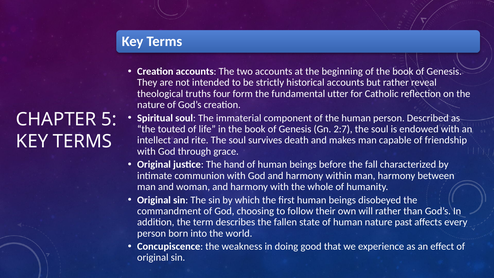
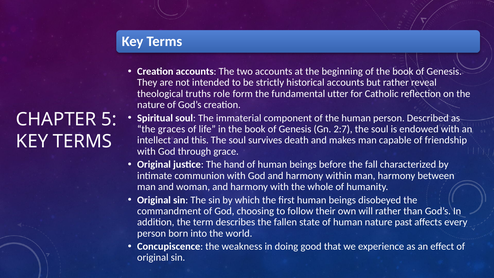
four: four -> role (222, 94)
touted: touted -> graces (172, 129)
rite: rite -> this (200, 140)
